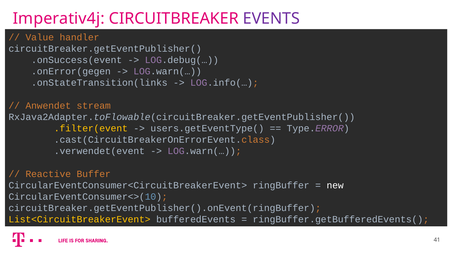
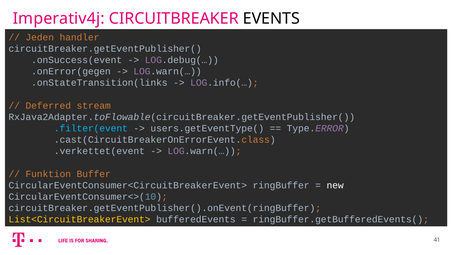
EVENTS colour: purple -> black (271, 18)
Value: Value -> Jeden (40, 37)
Anwendet: Anwendet -> Deferred (48, 105)
.filter(event colour: yellow -> light blue (91, 128)
.verwendet(event: .verwendet(event -> .verkettet(event (99, 151)
Reactive: Reactive -> Funktion (48, 174)
